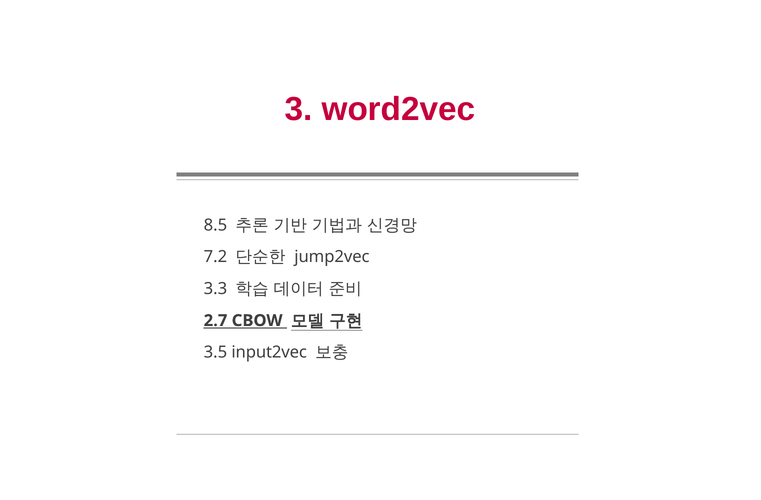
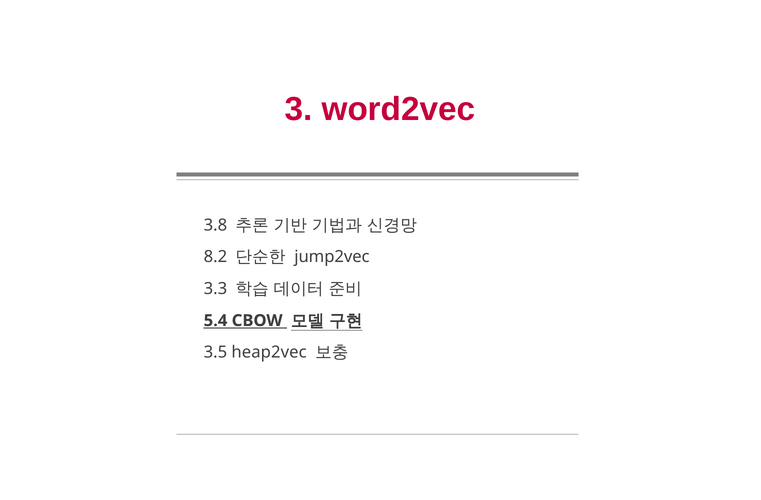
8.5: 8.5 -> 3.8 (215, 225)
7.2: 7.2 -> 8.2 (215, 257)
2.7: 2.7 -> 5.4 (216, 321)
input2vec: input2vec -> heap2vec (269, 352)
